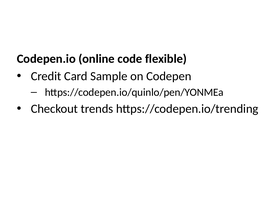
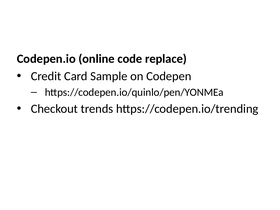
flexible: flexible -> replace (166, 59)
